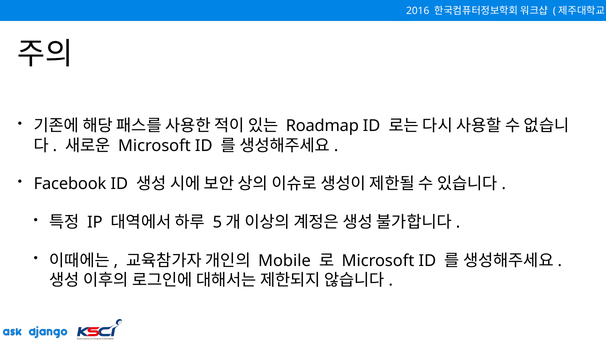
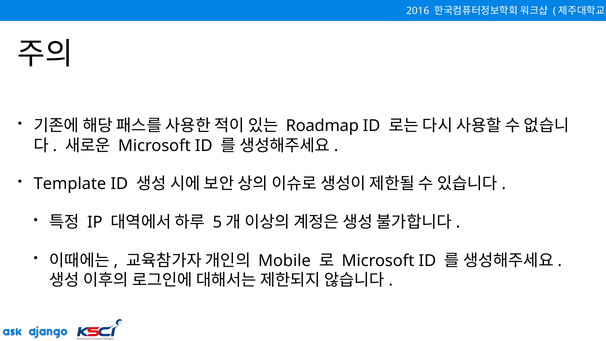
Facebook: Facebook -> Template (70, 184)
